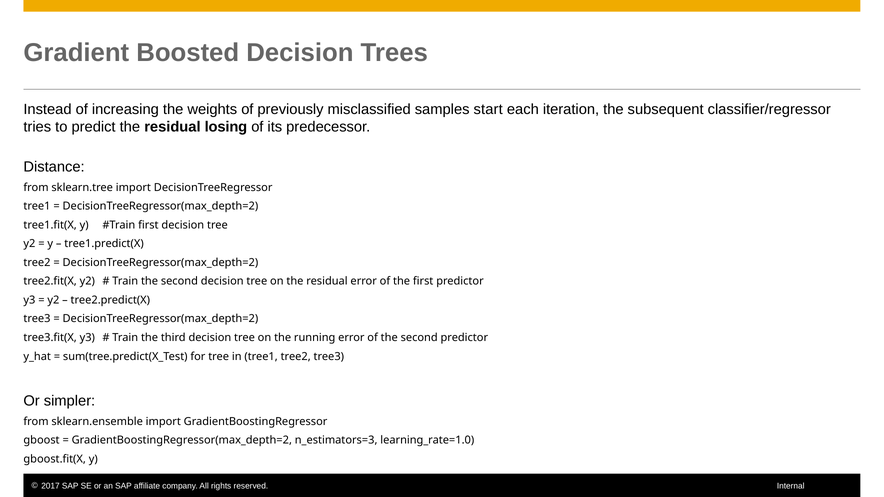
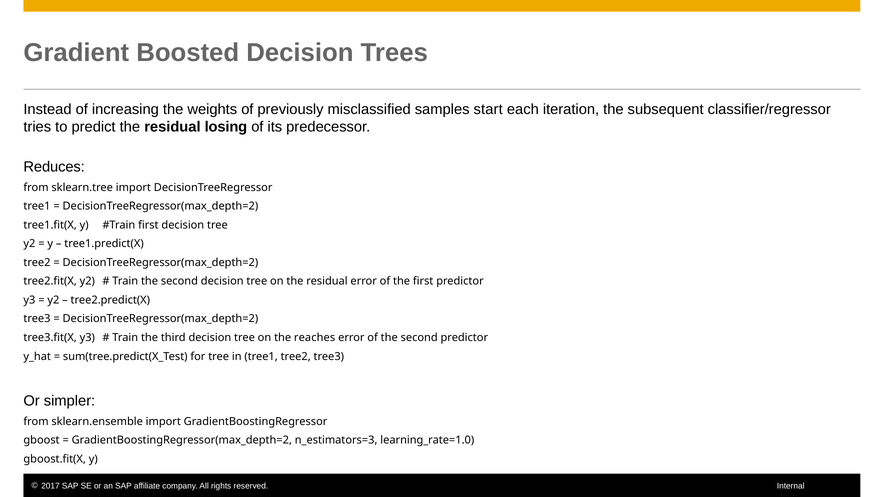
Distance: Distance -> Reduces (54, 167)
running: running -> reaches (315, 338)
